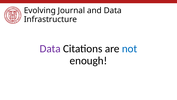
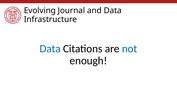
Data colour: purple -> blue (50, 49)
